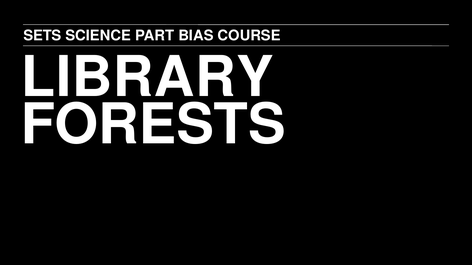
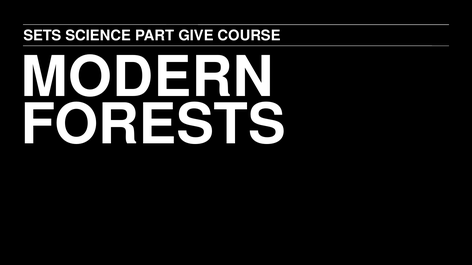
BIAS: BIAS -> GIVE (196, 36)
LIBRARY: LIBRARY -> MODERN (147, 77)
